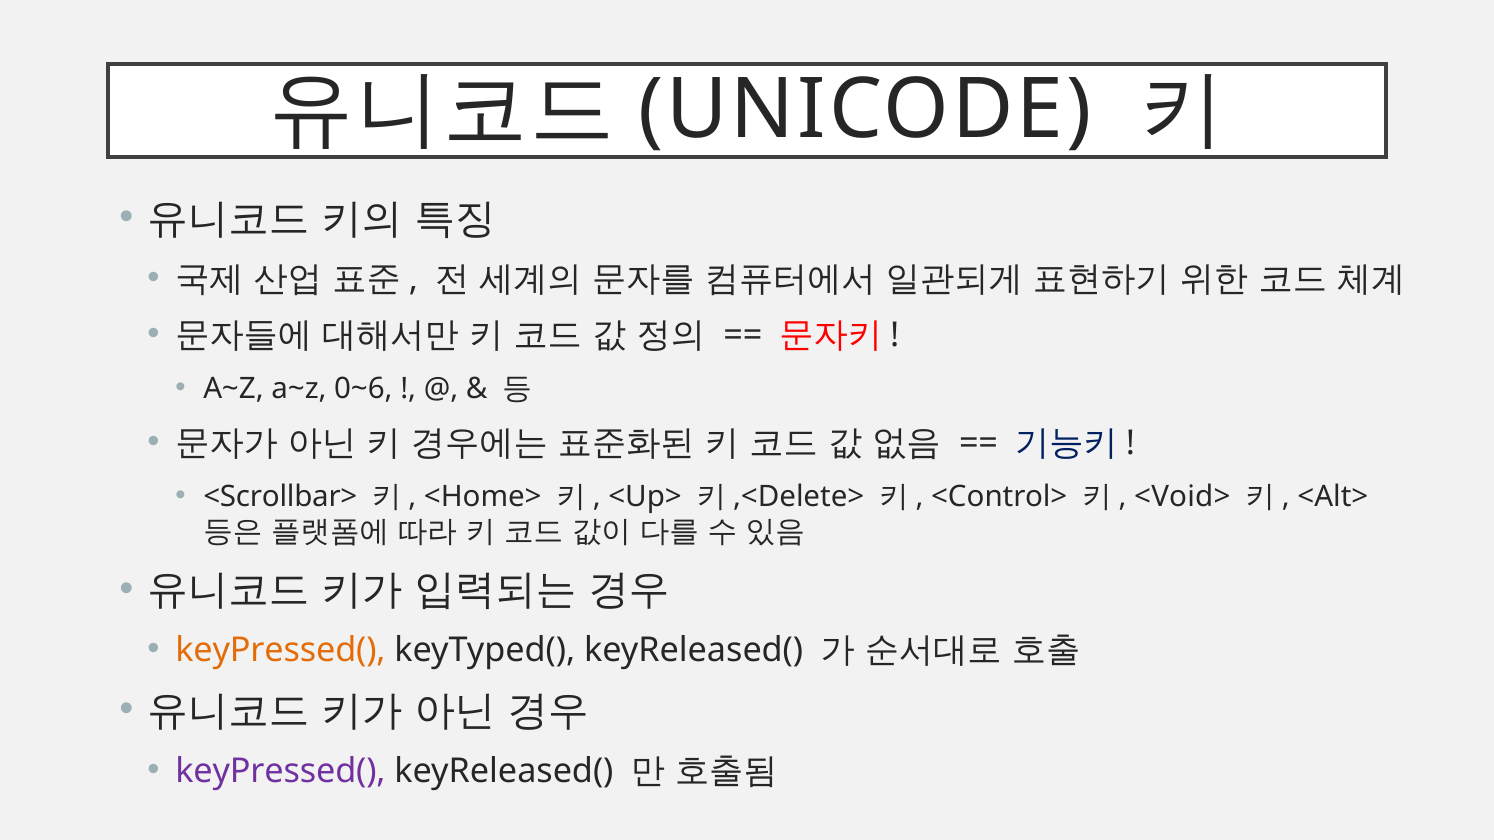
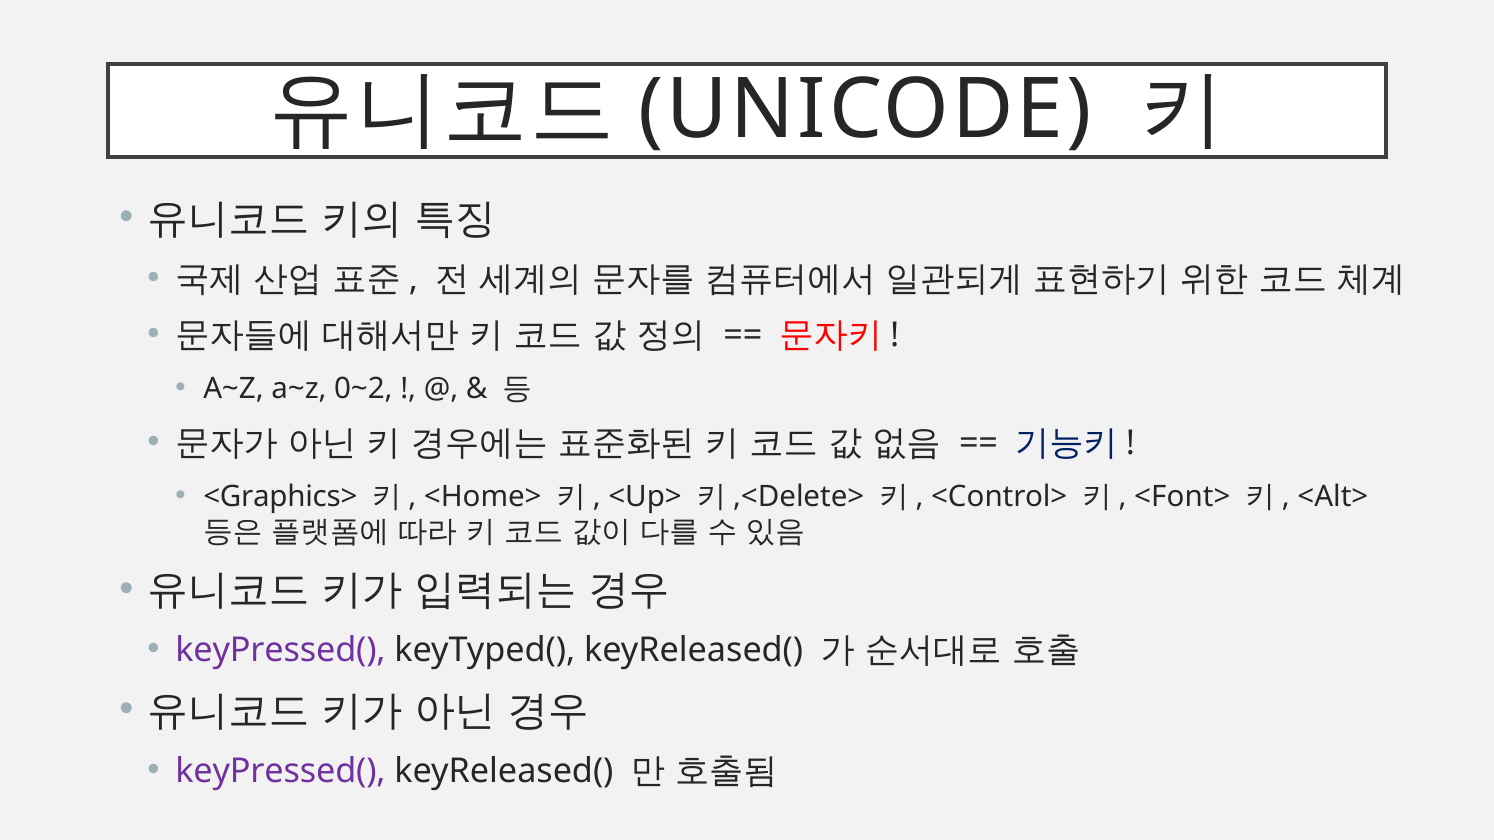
0~6: 0~6 -> 0~2 (363, 389)
<Scrollbar>: <Scrollbar> -> <Graphics> (280, 497)
<Void>: <Void> -> <Font> (1182, 497)
keyPressed( colour: orange -> purple (280, 650)
